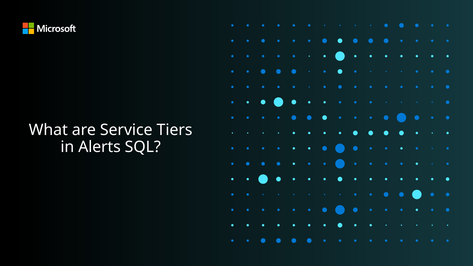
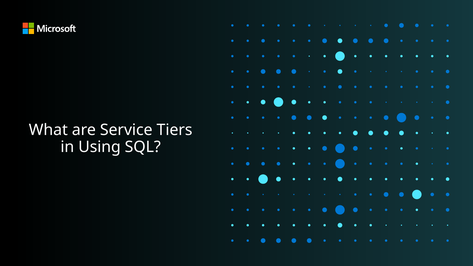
Alerts: Alerts -> Using (100, 147)
